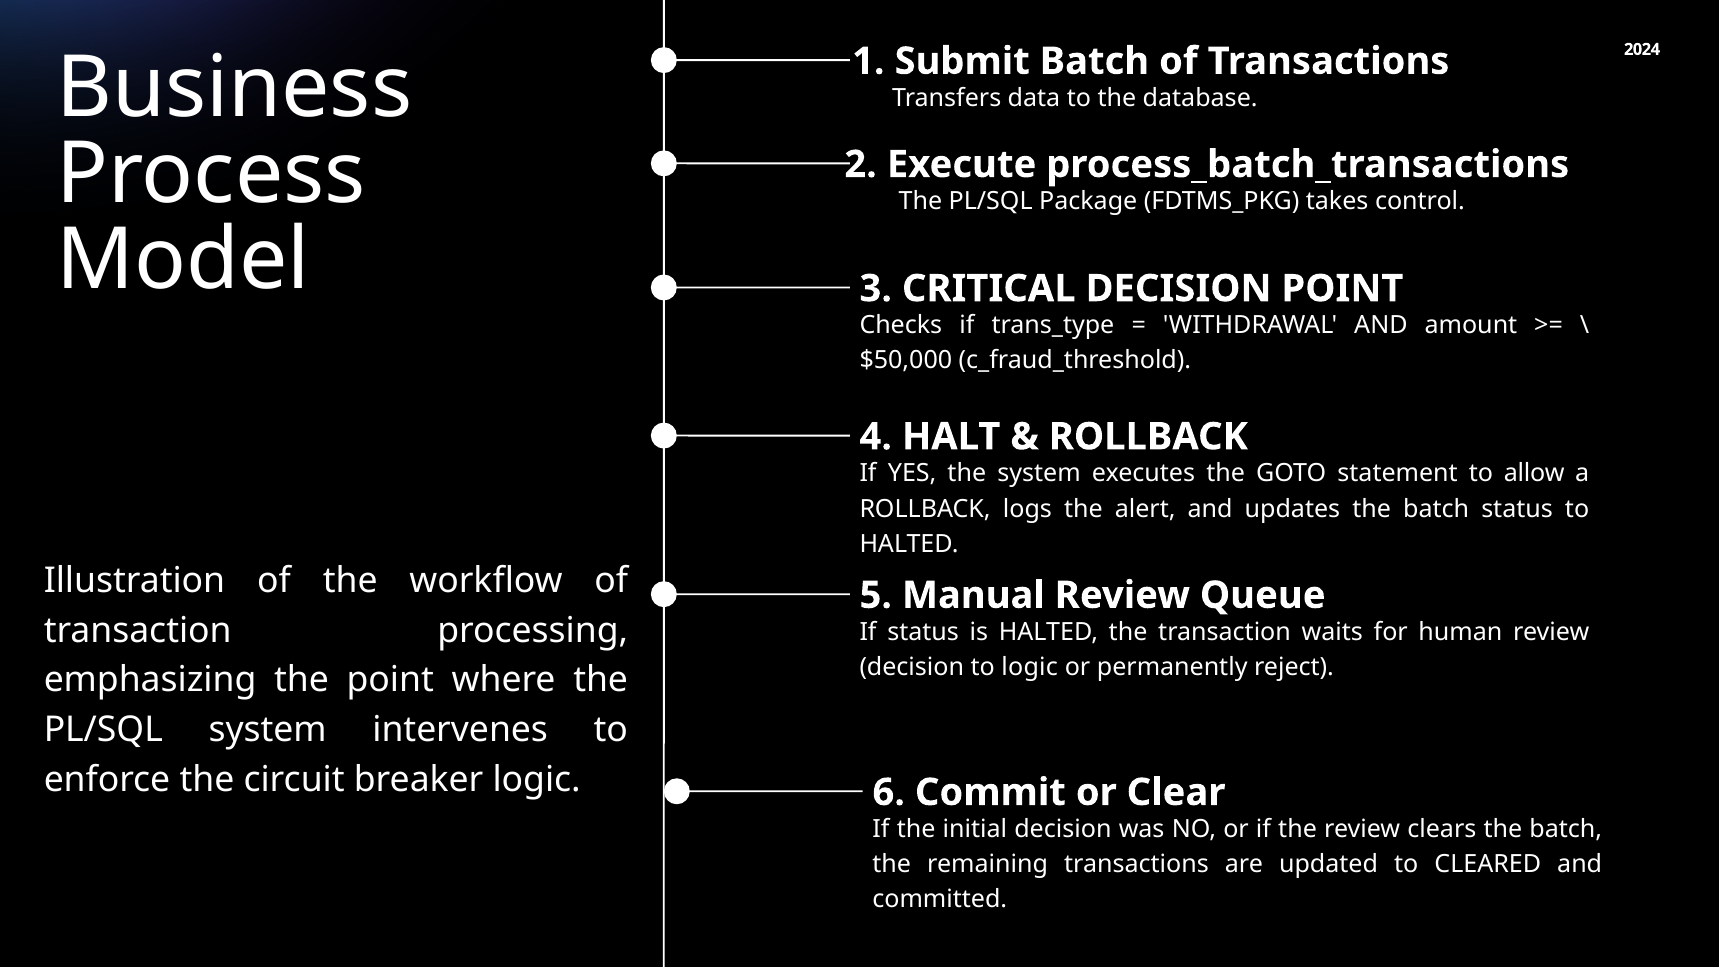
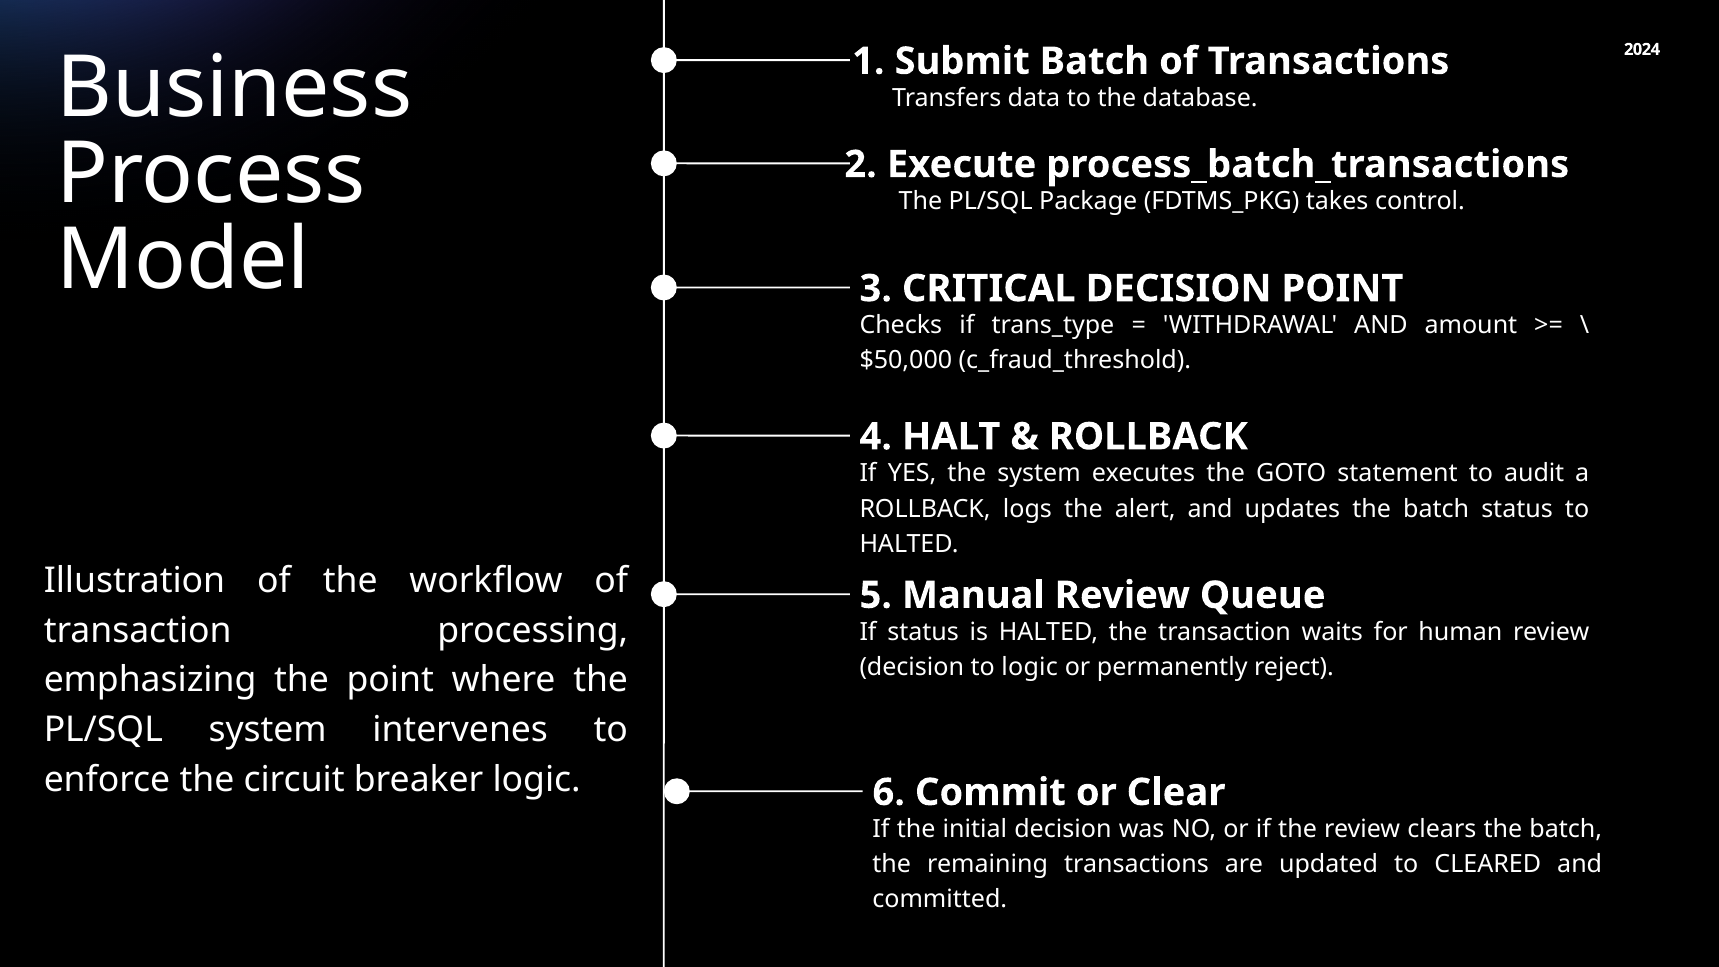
allow: allow -> audit (1534, 474)
